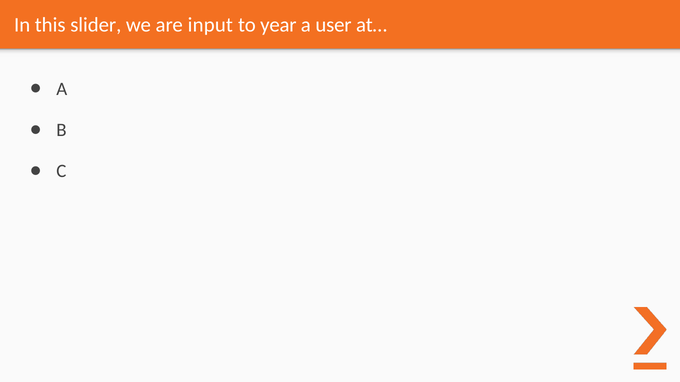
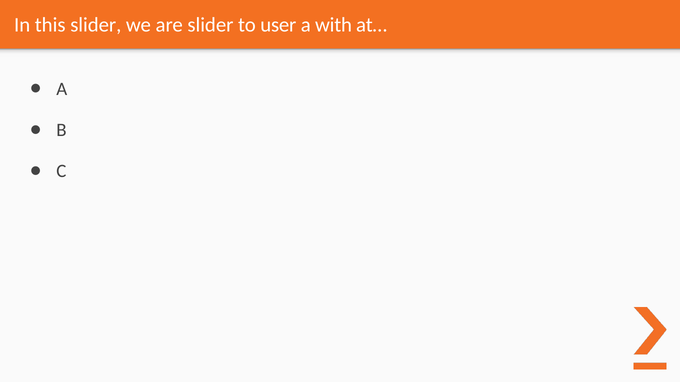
are input: input -> slider (210, 25)
year: year -> user (278, 25)
user: user -> with (334, 25)
